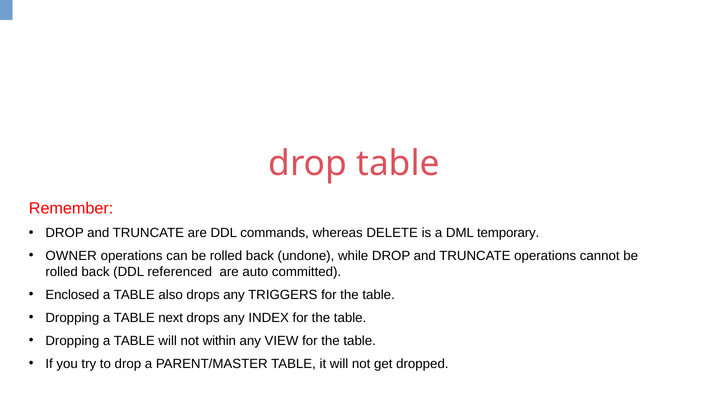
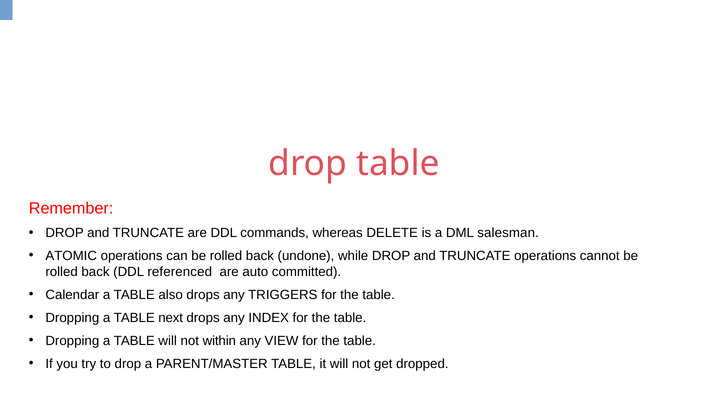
temporary: temporary -> salesman (508, 233)
OWNER: OWNER -> ATOMIC (71, 256)
Enclosed: Enclosed -> Calendar (72, 295)
